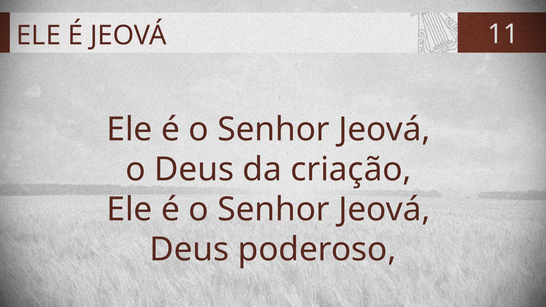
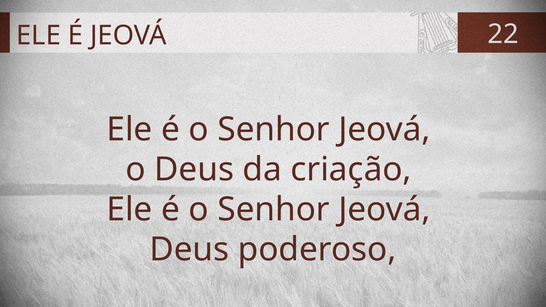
11: 11 -> 22 (503, 34)
